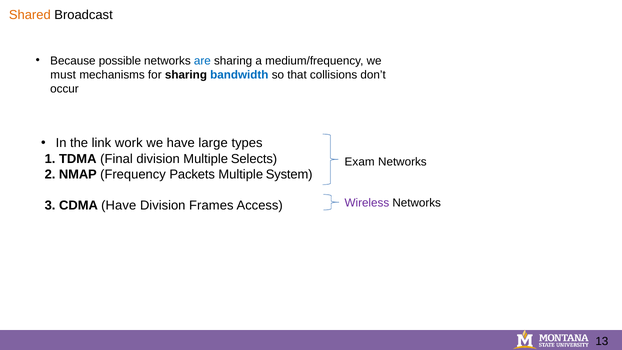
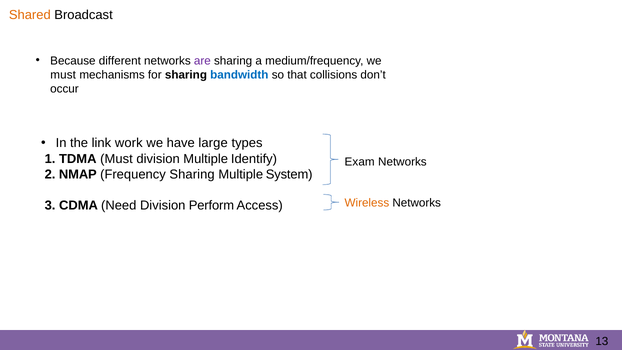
possible: possible -> different (120, 61)
are colour: blue -> purple (202, 61)
TDMA Final: Final -> Must (117, 159)
Selects: Selects -> Identify (254, 159)
Frequency Packets: Packets -> Sharing (192, 174)
Wireless colour: purple -> orange (367, 203)
CDMA Have: Have -> Need (119, 205)
Frames: Frames -> Perform (211, 205)
